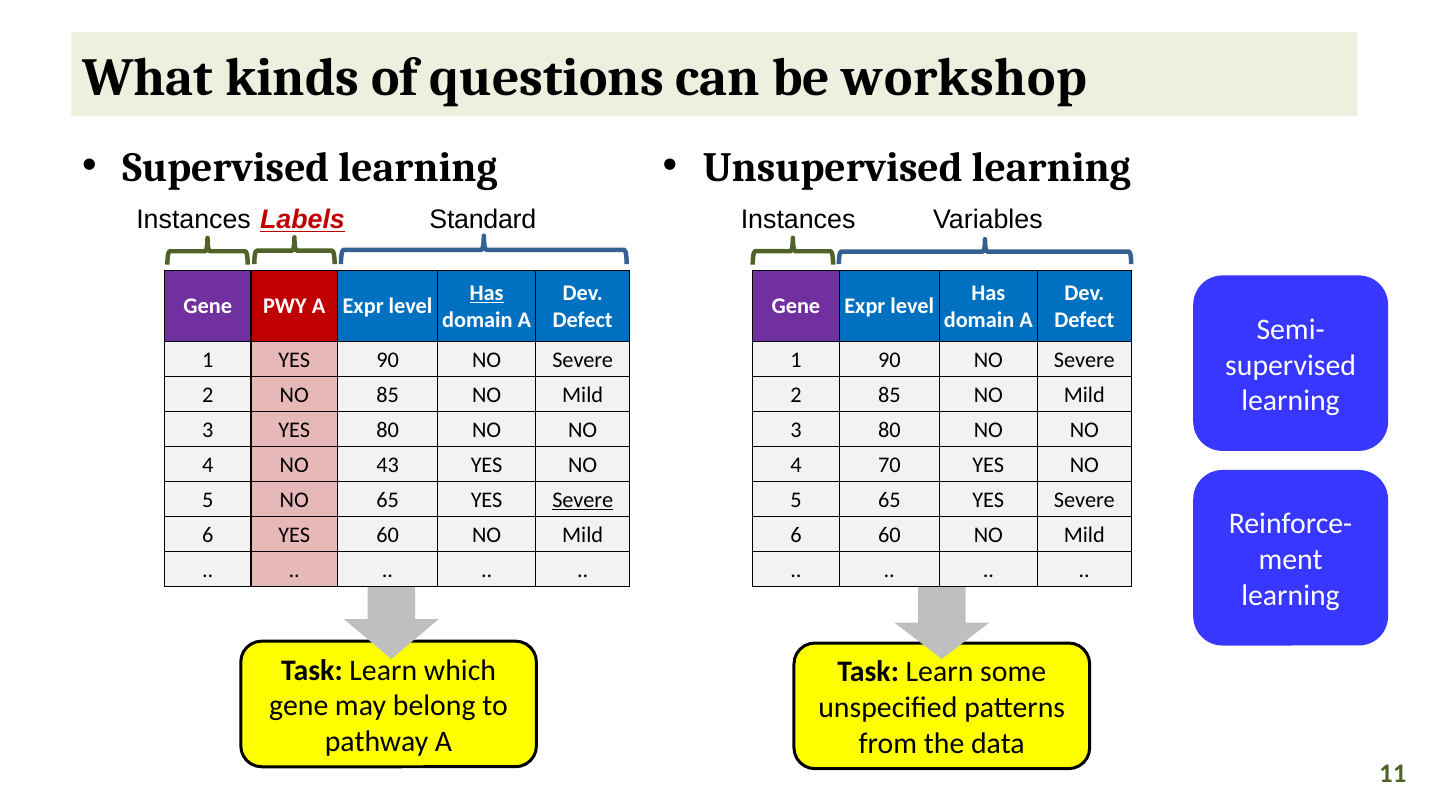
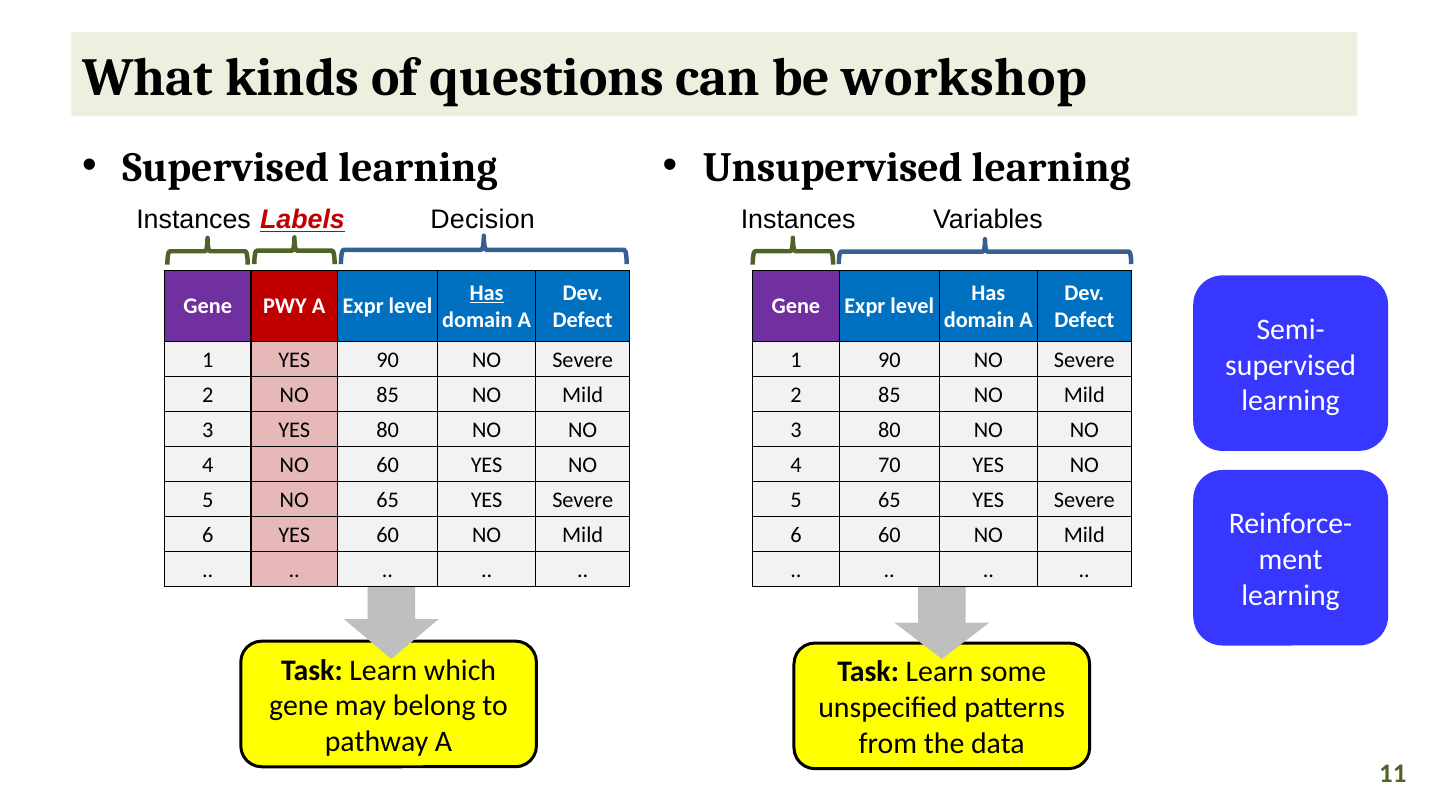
Standard: Standard -> Decision (483, 220)
NO 43: 43 -> 60 (388, 465)
Severe underline: present -> none (583, 500)
